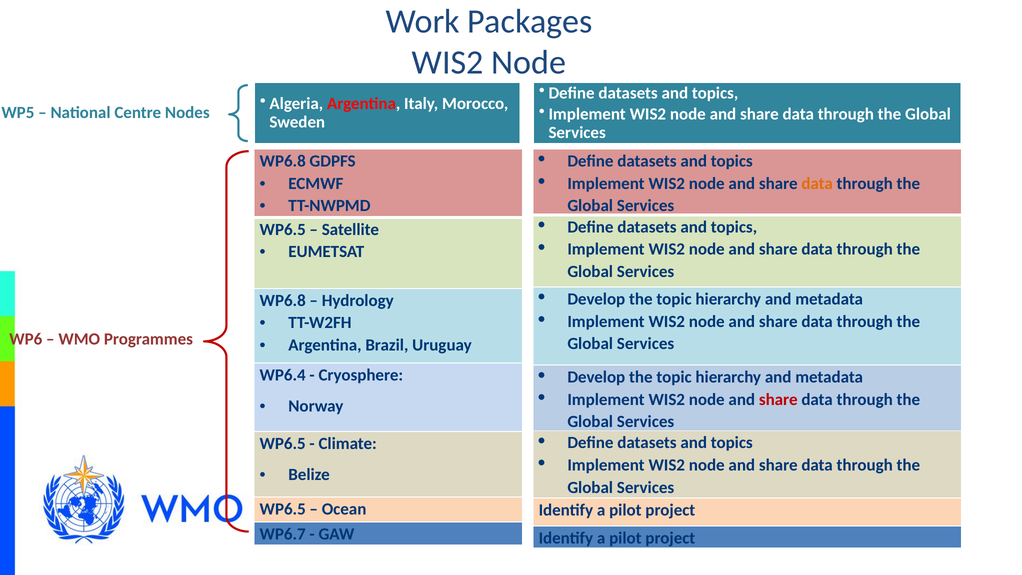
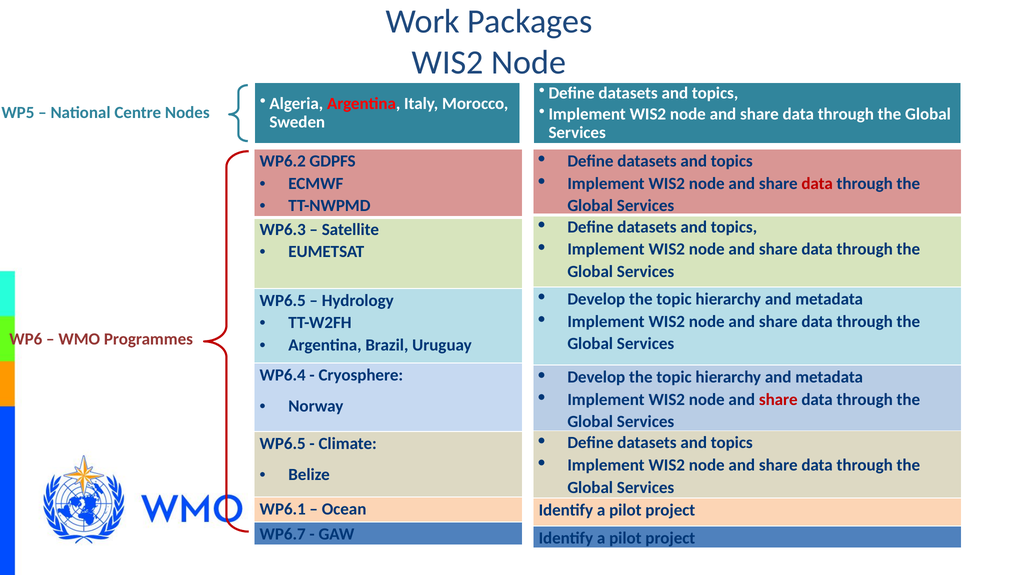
WP6.8: WP6.8 -> WP6.2 (283, 161)
data colour: orange -> red (817, 183)
WP6.5: WP6.5 -> WP6.3 (283, 230)
WP6.8: WP6.8 -> WP6.5 (283, 301)
WP6.5: WP6.5 -> WP6.1 (283, 509)
